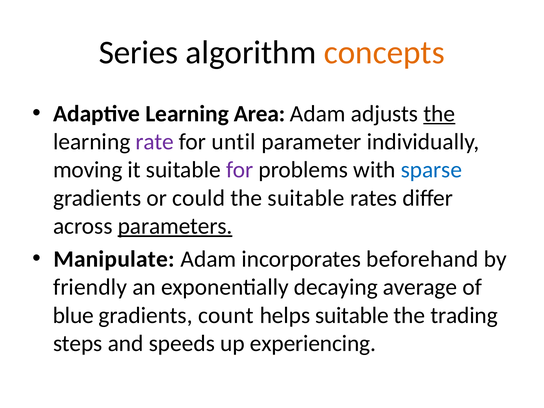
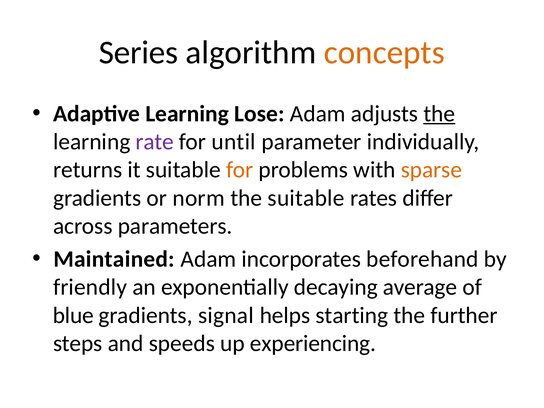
Area: Area -> Lose (259, 114)
moving: moving -> returns (88, 170)
for colour: purple -> orange (240, 170)
sparse colour: blue -> orange (431, 170)
could: could -> norm (199, 198)
parameters underline: present -> none (175, 226)
Manipulate: Manipulate -> Maintained (114, 259)
count: count -> signal (226, 315)
helps suitable: suitable -> starting (352, 315)
trading: trading -> further (464, 315)
